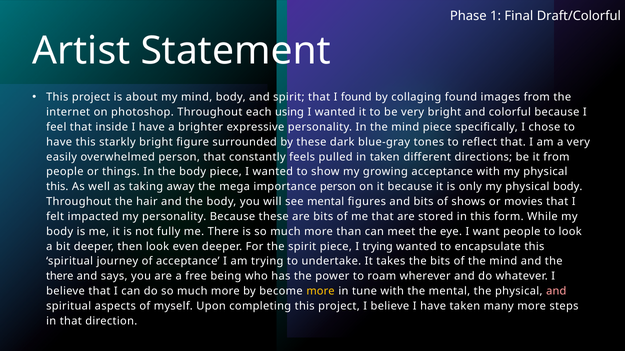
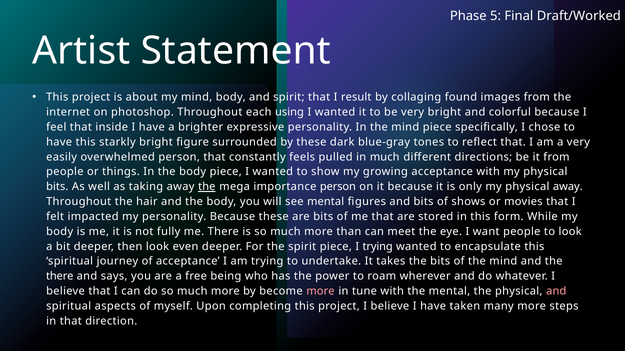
1: 1 -> 5 (496, 16)
Draft/Colorful: Draft/Colorful -> Draft/Worked (579, 16)
I found: found -> result (356, 97)
in taken: taken -> much (385, 157)
this: this -> bits (57, 187)
the underline: none -> present (207, 187)
physical body: body -> away (568, 187)
more colour: yellow -> pink (320, 292)
